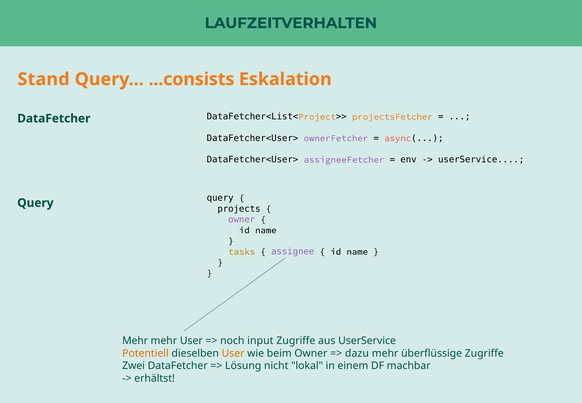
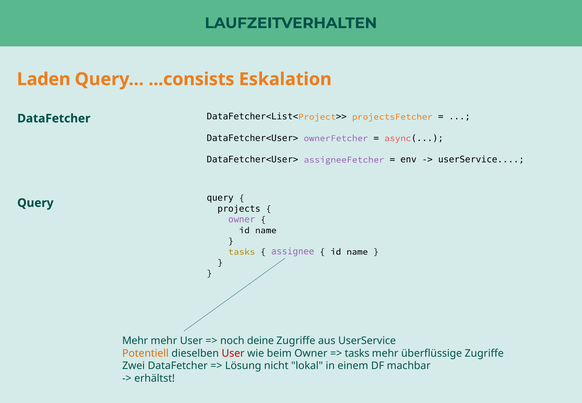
Stand: Stand -> Laden (44, 79)
input: input -> deine (260, 341)
User colour: orange -> red (233, 353)
dazu: dazu -> tasks (357, 353)
